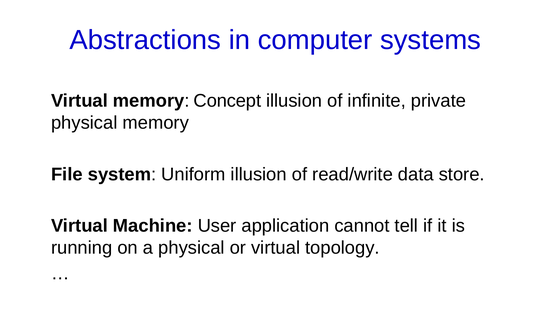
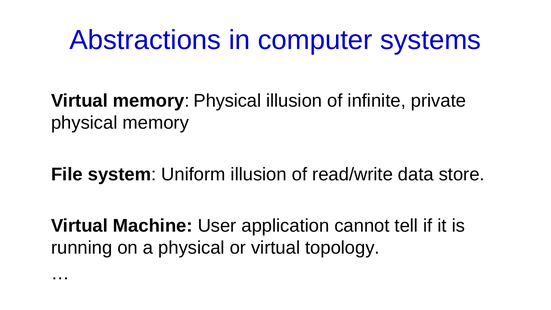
memory Concept: Concept -> Physical (227, 101)
